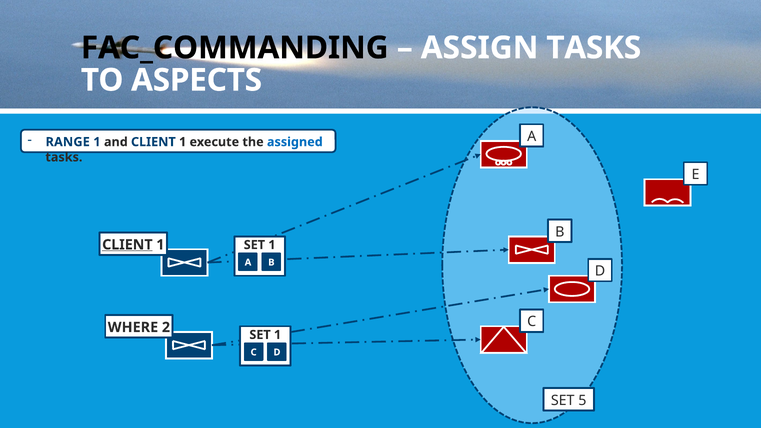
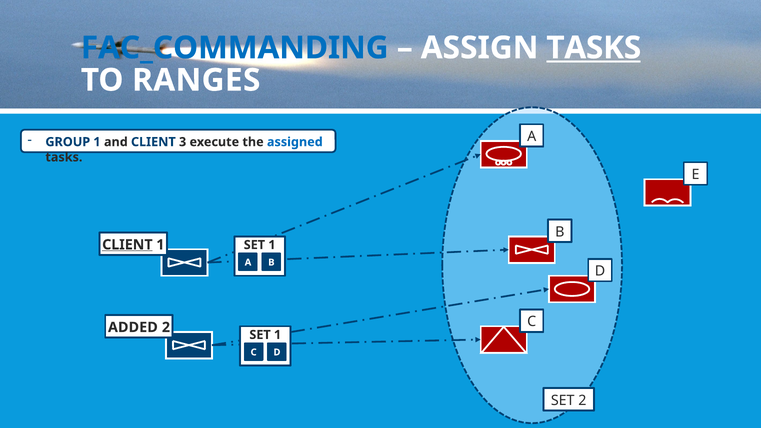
FAC_COMMANDING colour: black -> blue (235, 48)
TASKS underline: none -> present (594, 48)
ASPECTS: ASPECTS -> RANGES (196, 80)
RANGE: RANGE -> GROUP (68, 142)
and CLIENT 1: 1 -> 3 (183, 142)
WHERE: WHERE -> ADDED (133, 327)
SET 5: 5 -> 2 (582, 400)
